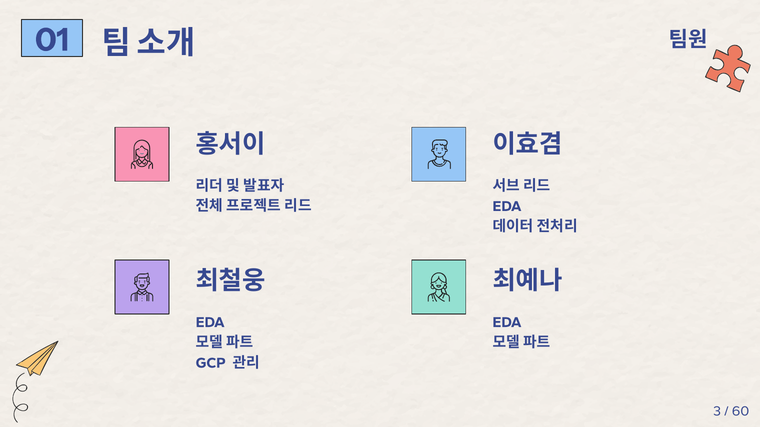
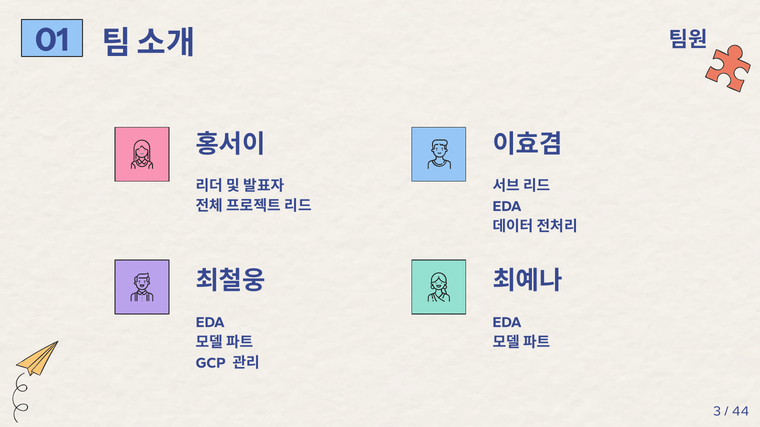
60: 60 -> 44 (741, 412)
